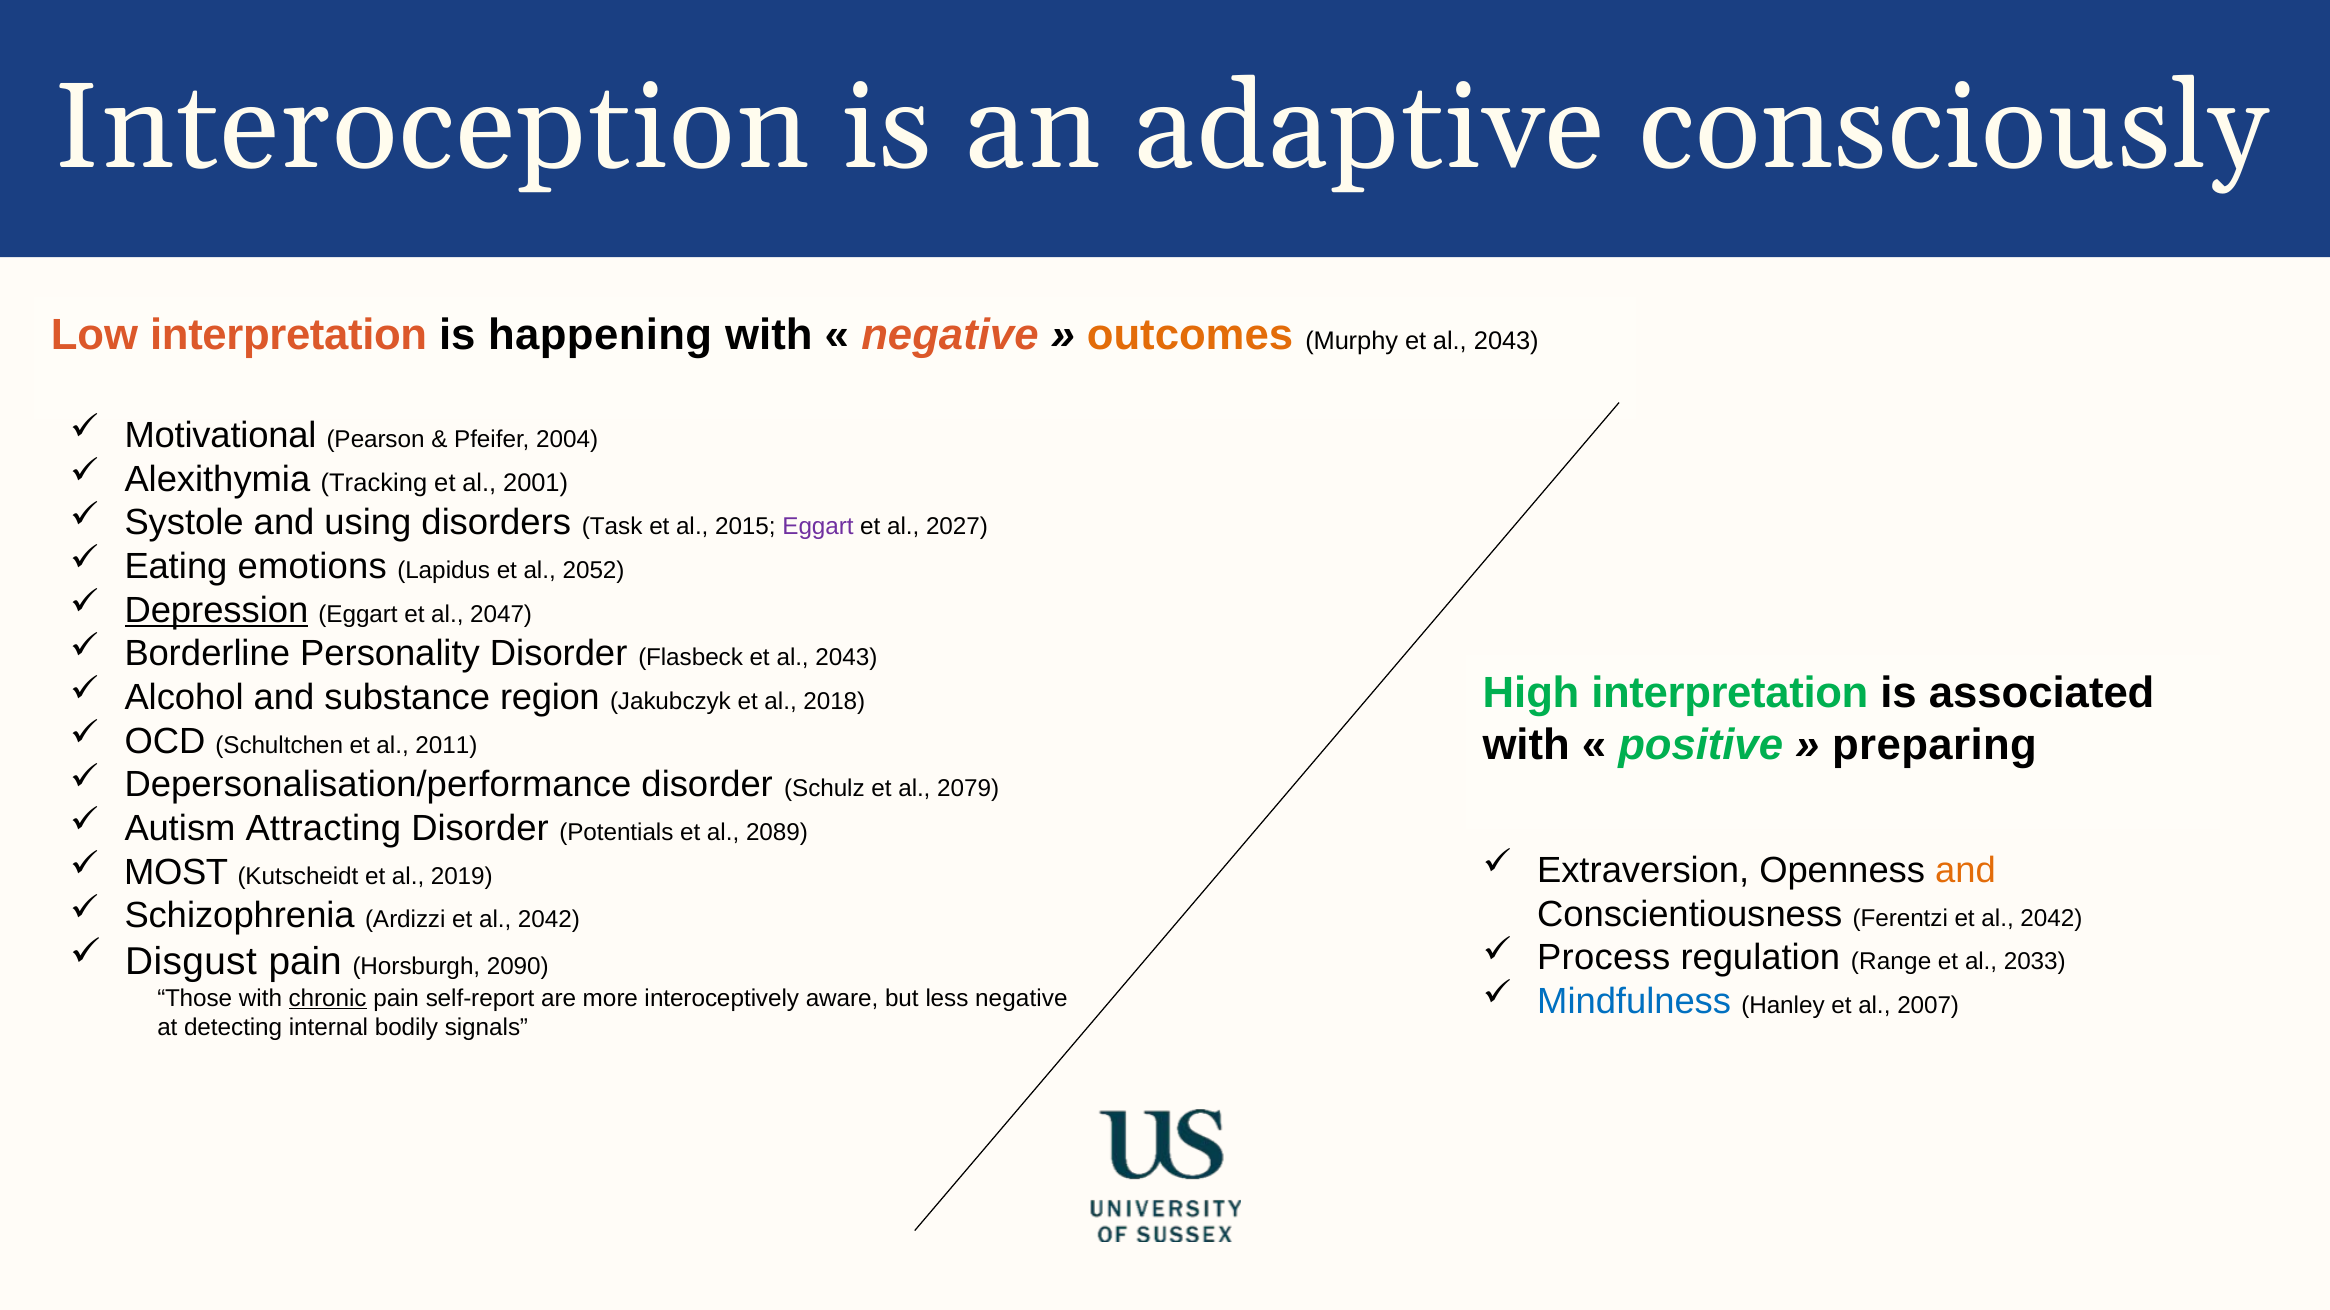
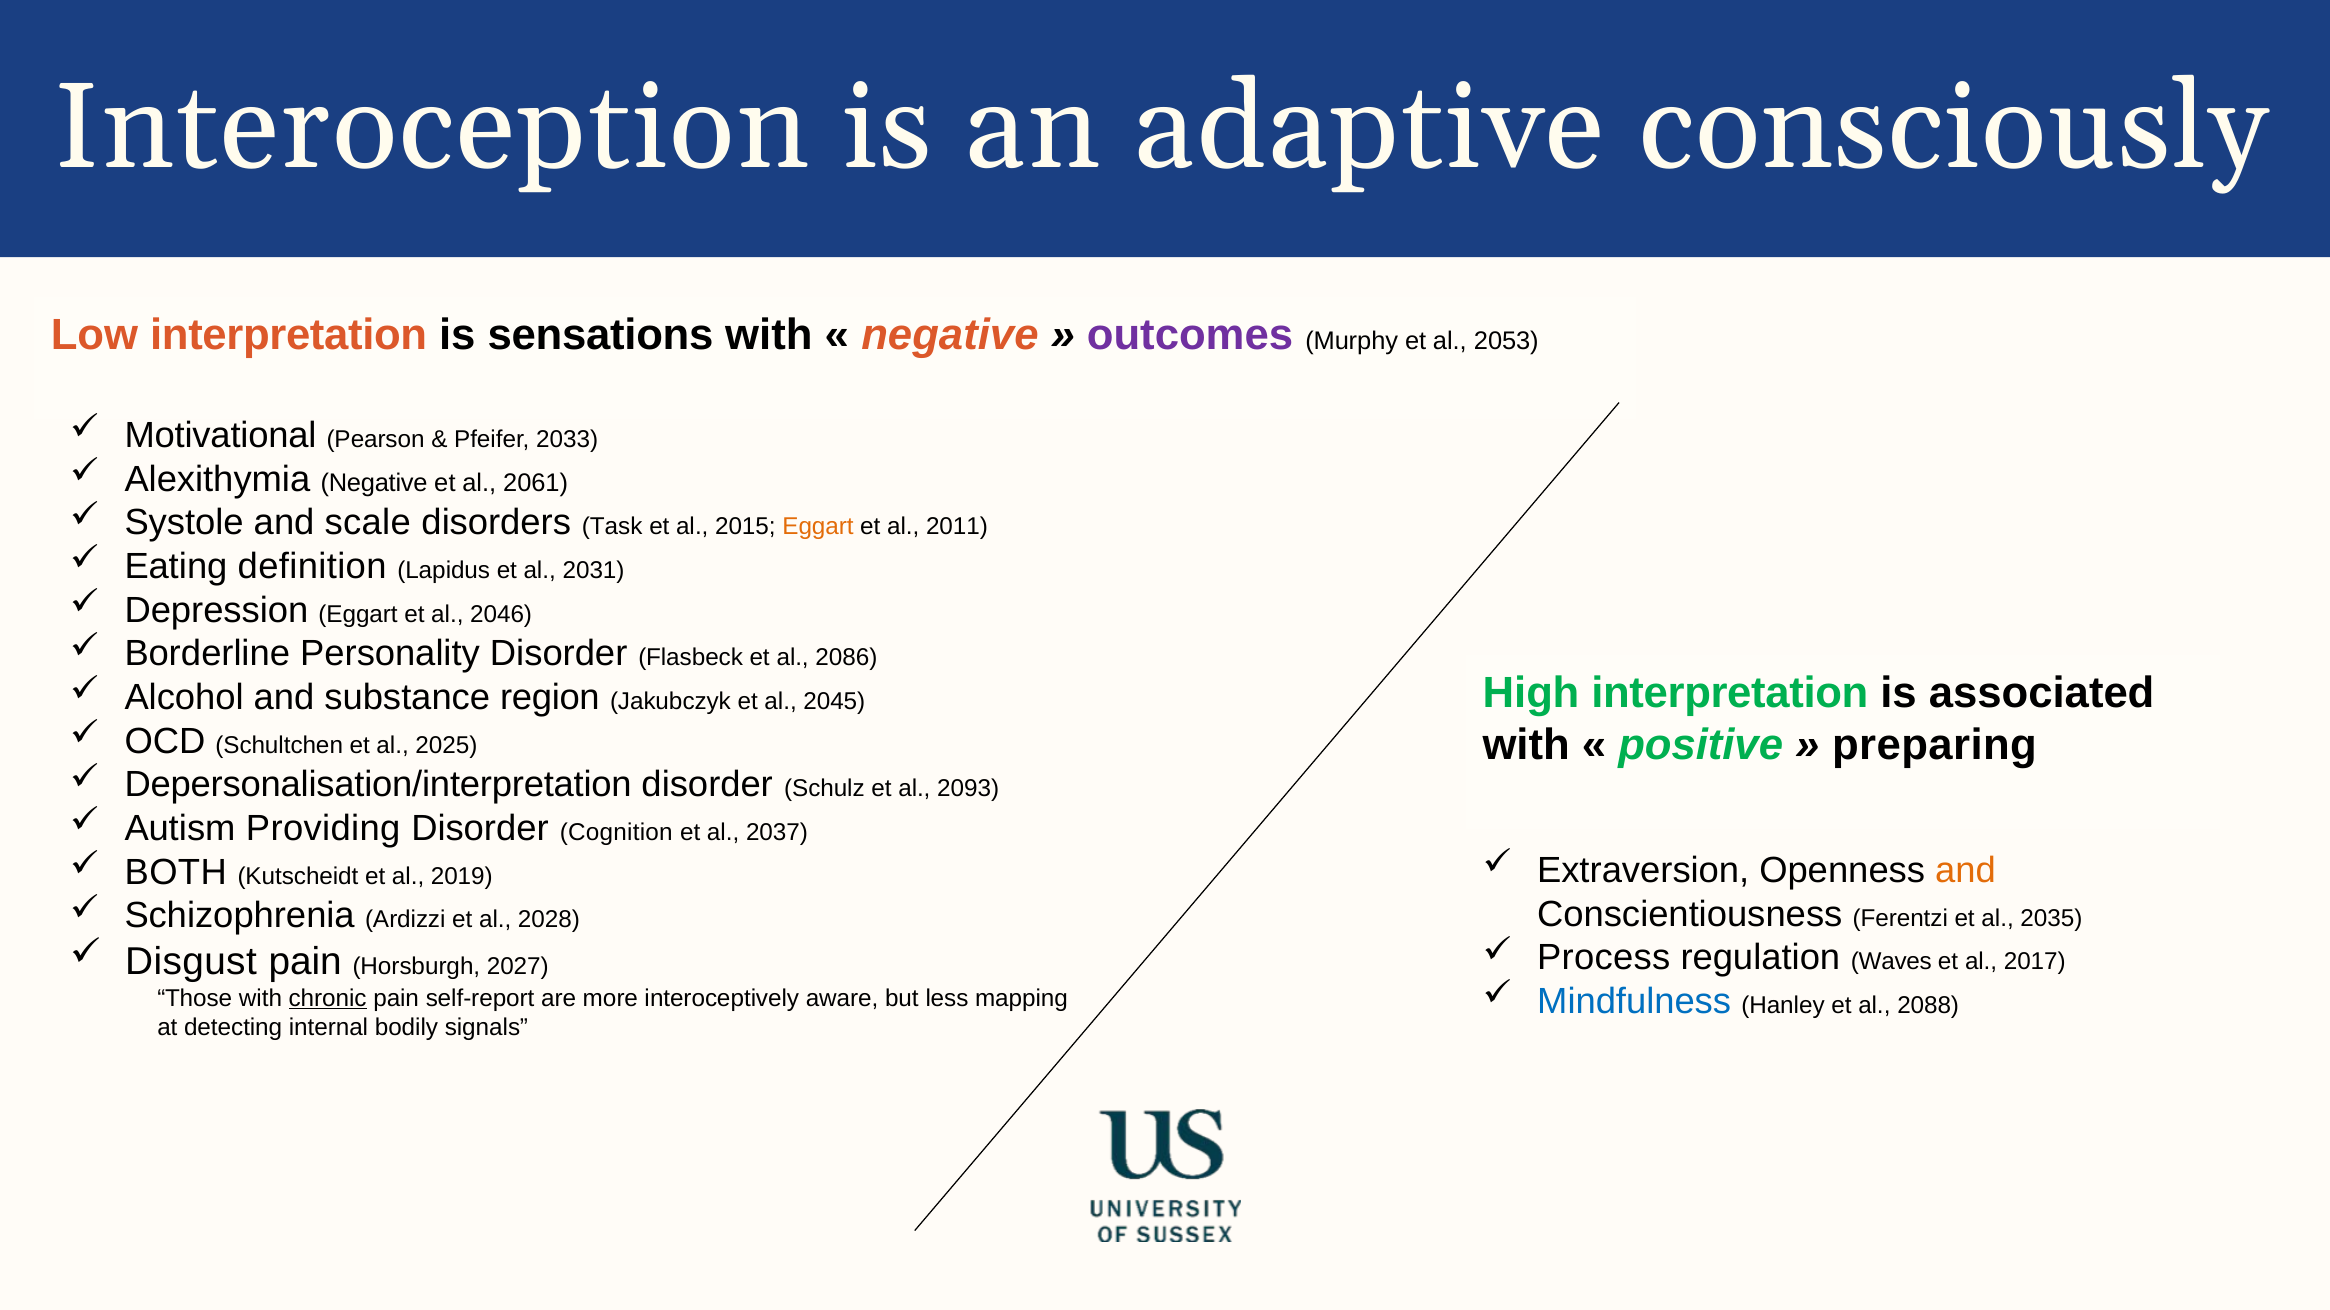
happening: happening -> sensations (600, 335)
outcomes colour: orange -> purple (1190, 335)
Murphy et al 2043: 2043 -> 2053 (1506, 341)
2004: 2004 -> 2033 (567, 440)
Alexithymia Tracking: Tracking -> Negative (374, 483)
2001: 2001 -> 2061 (536, 483)
using: using -> scale (368, 523)
Eggart colour: purple -> orange (818, 527)
2027: 2027 -> 2011 (957, 527)
emotions: emotions -> definition (312, 567)
2052: 2052 -> 2031 (594, 571)
Depression underline: present -> none (216, 611)
2047: 2047 -> 2046 (501, 615)
Flasbeck et al 2043: 2043 -> 2086 (846, 658)
2018: 2018 -> 2045 (834, 702)
2011: 2011 -> 2025 (446, 746)
Depersonalisation/performance: Depersonalisation/performance -> Depersonalisation/interpretation (378, 785)
2079: 2079 -> 2093 (968, 789)
Attracting: Attracting -> Providing (323, 829)
Potentials: Potentials -> Cognition (616, 833)
2089: 2089 -> 2037 (777, 833)
MOST: MOST -> BOTH (176, 873)
Ardizzi et al 2042: 2042 -> 2028 (549, 920)
Ferentzi et al 2042: 2042 -> 2035 (2051, 919)
Range: Range -> Waves (1891, 962)
2033: 2033 -> 2017 (2035, 962)
2090: 2090 -> 2027 (518, 966)
2007: 2007 -> 2088 (1928, 1006)
less negative: negative -> mapping (1021, 999)
